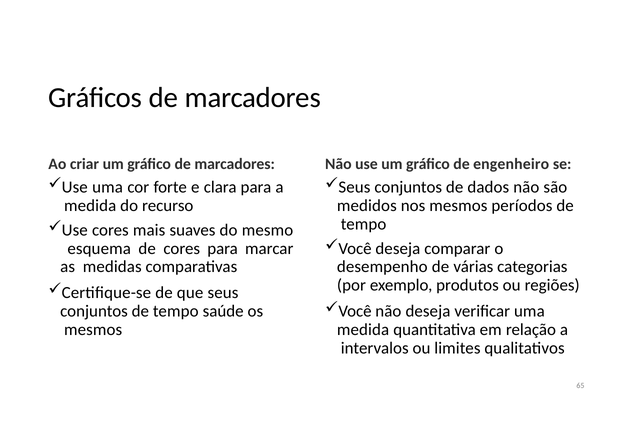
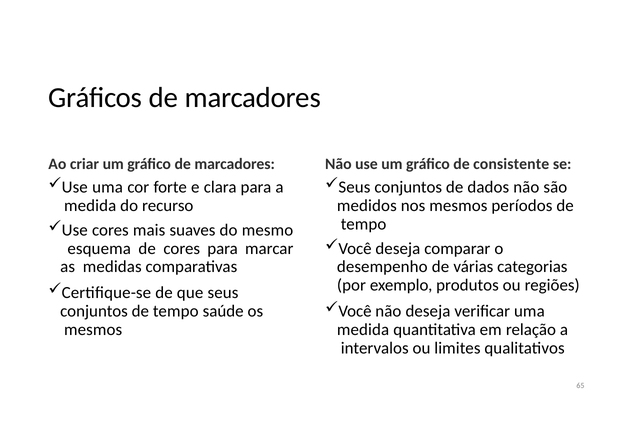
engenheiro: engenheiro -> consistente (511, 164)
